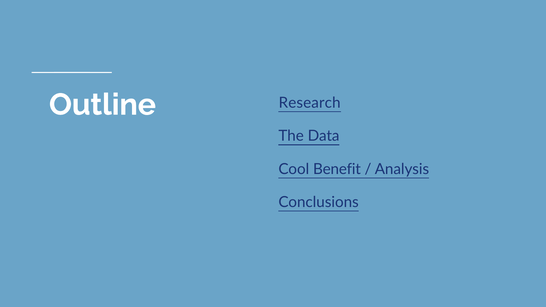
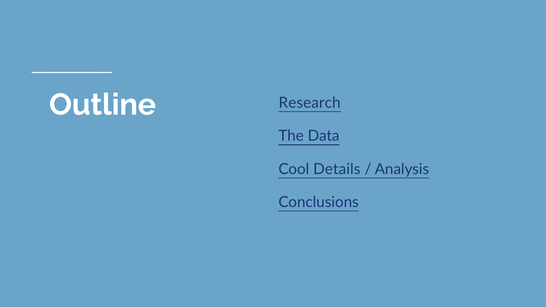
Benefit: Benefit -> Details (337, 169)
